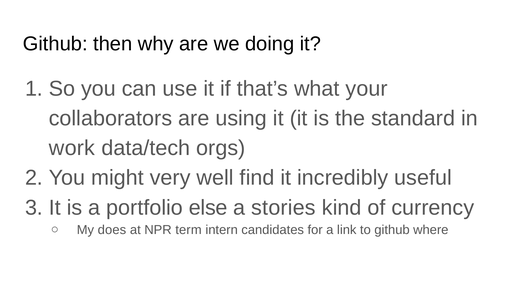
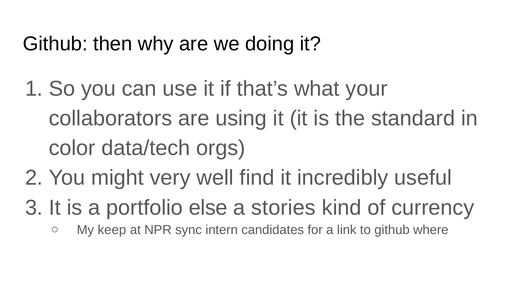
work: work -> color (72, 148)
does: does -> keep (112, 230)
term: term -> sync (189, 230)
